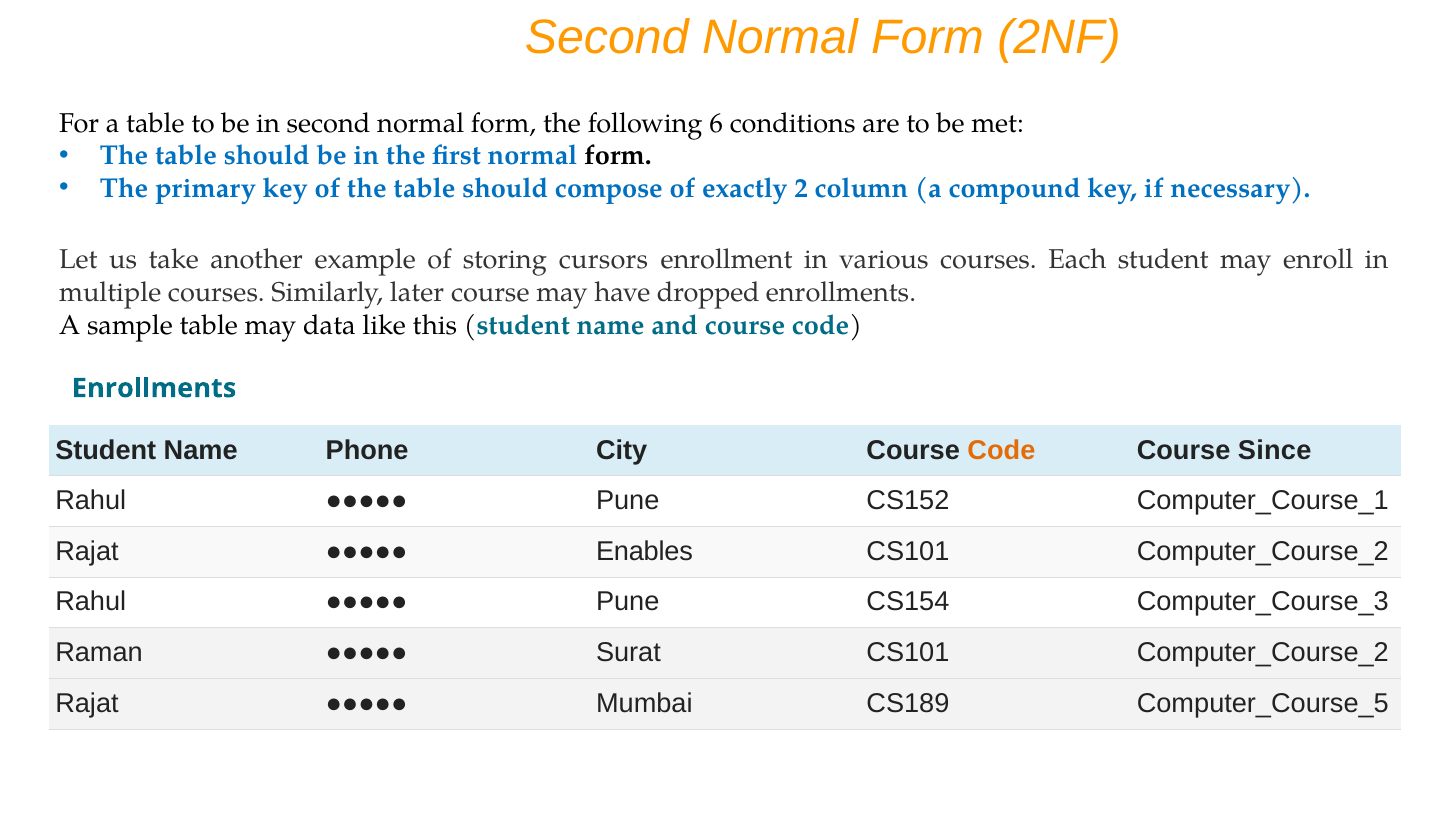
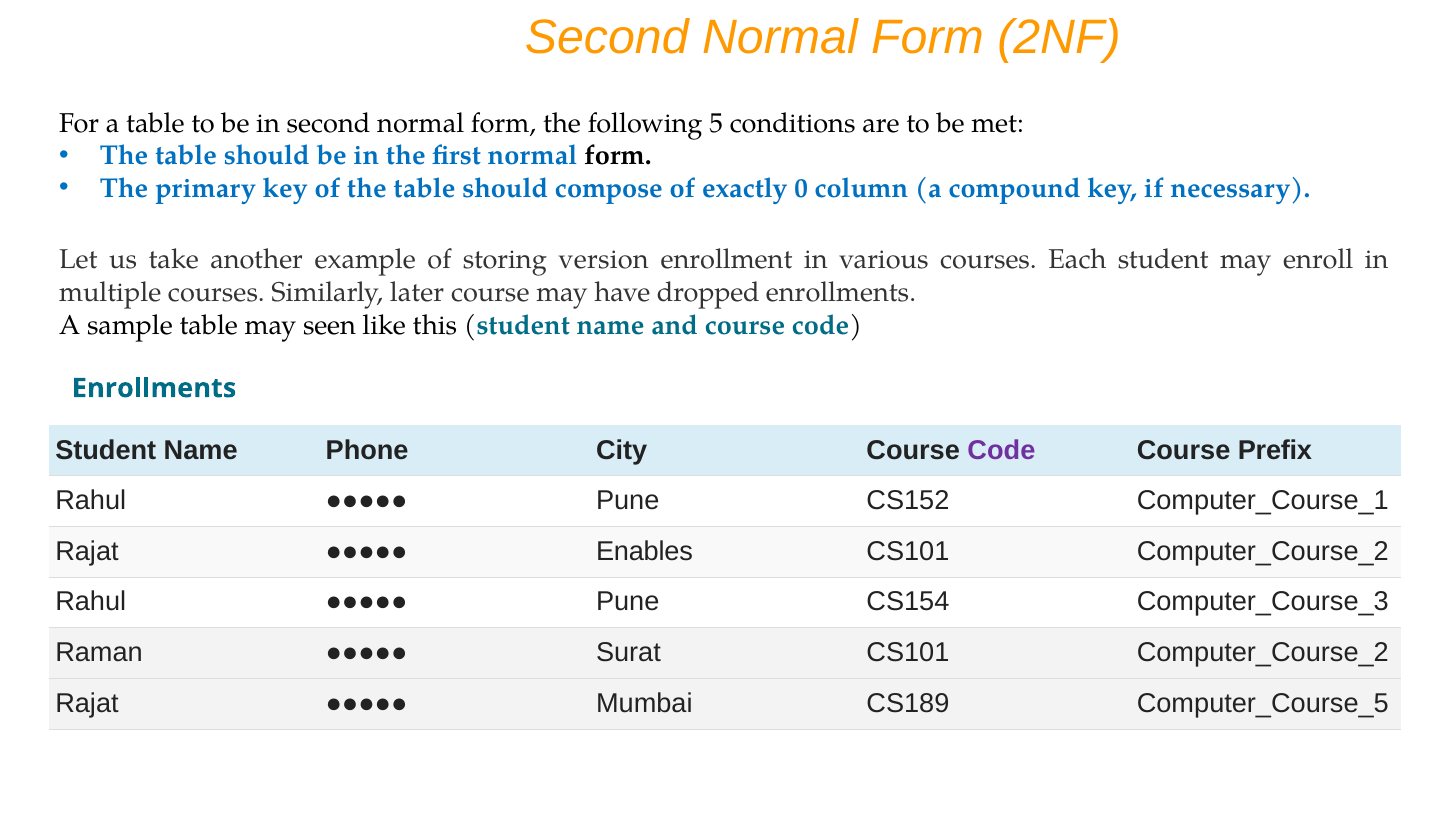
6: 6 -> 5 (716, 123)
2: 2 -> 0 (801, 188)
cursors: cursors -> version (604, 260)
data: data -> seen (329, 325)
Code colour: orange -> purple (1001, 451)
Since: Since -> Prefix (1275, 451)
